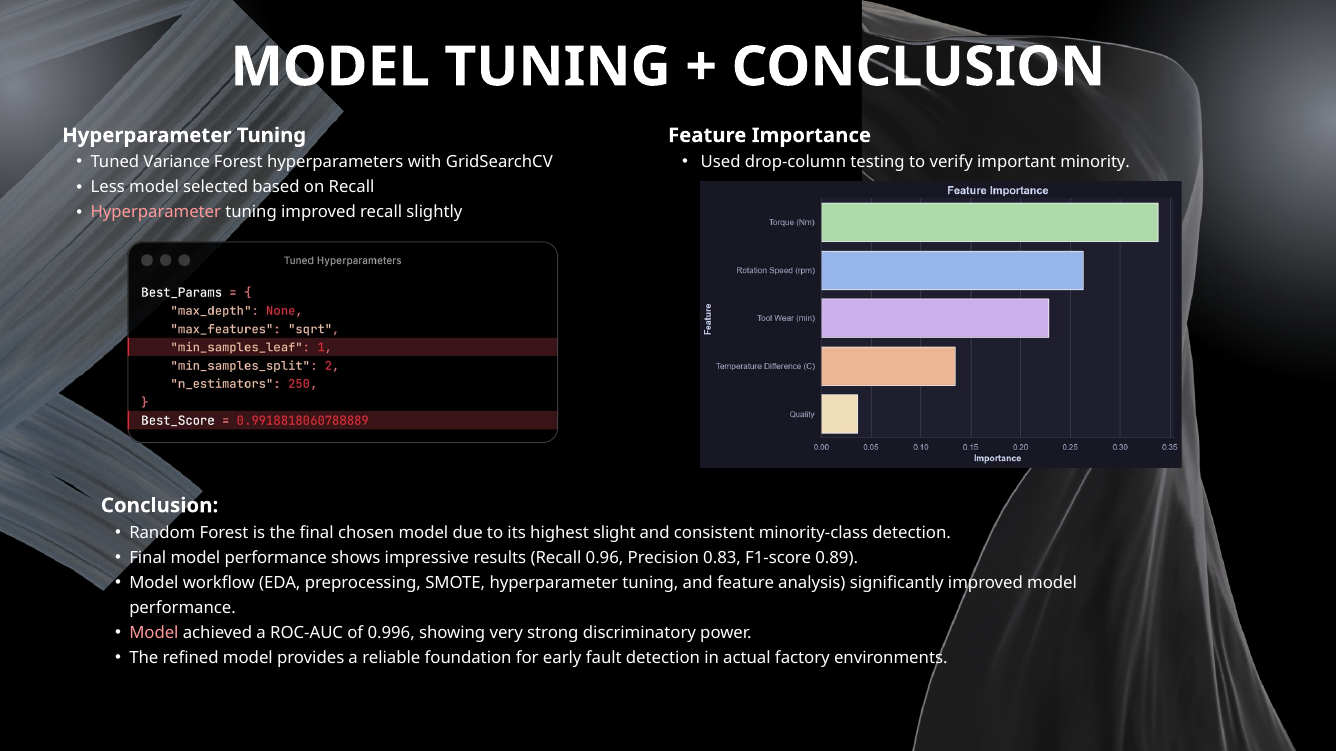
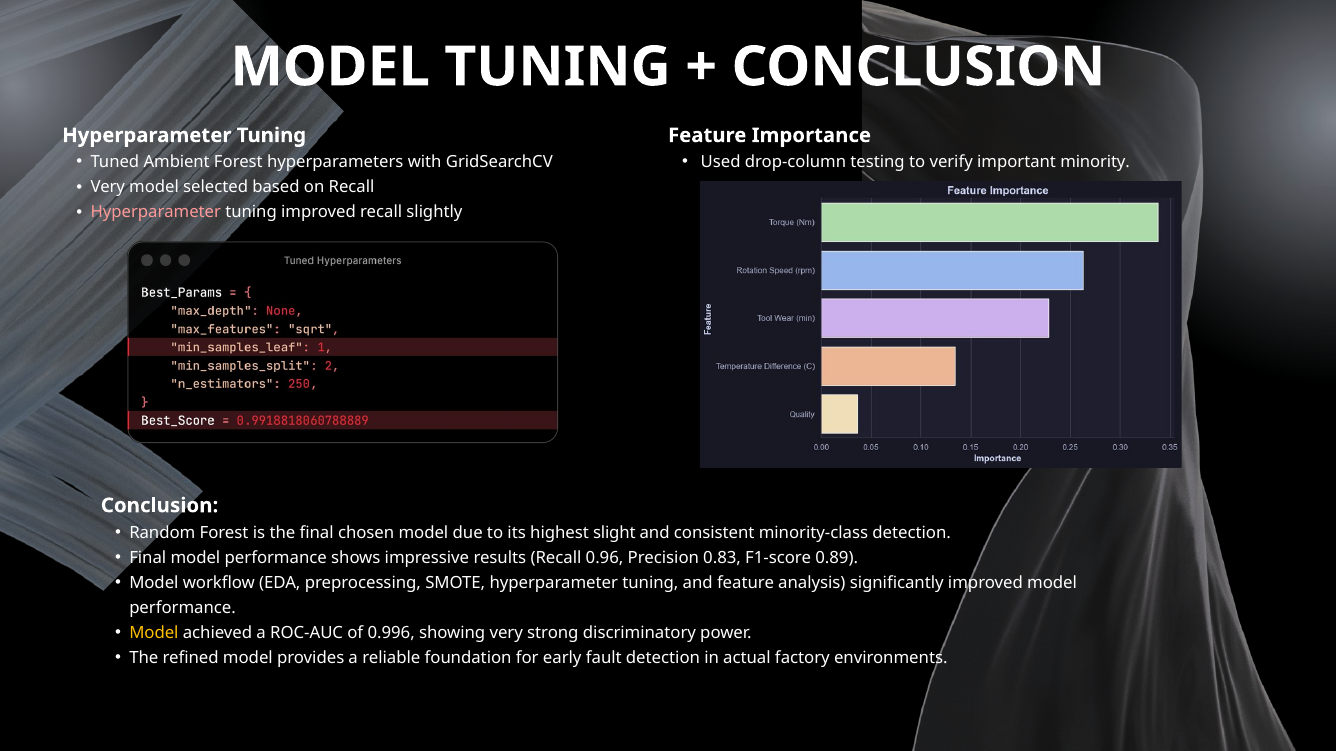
Variance: Variance -> Ambient (177, 162)
Less: Less -> Very (108, 188)
Model colour: pink -> yellow (154, 633)
